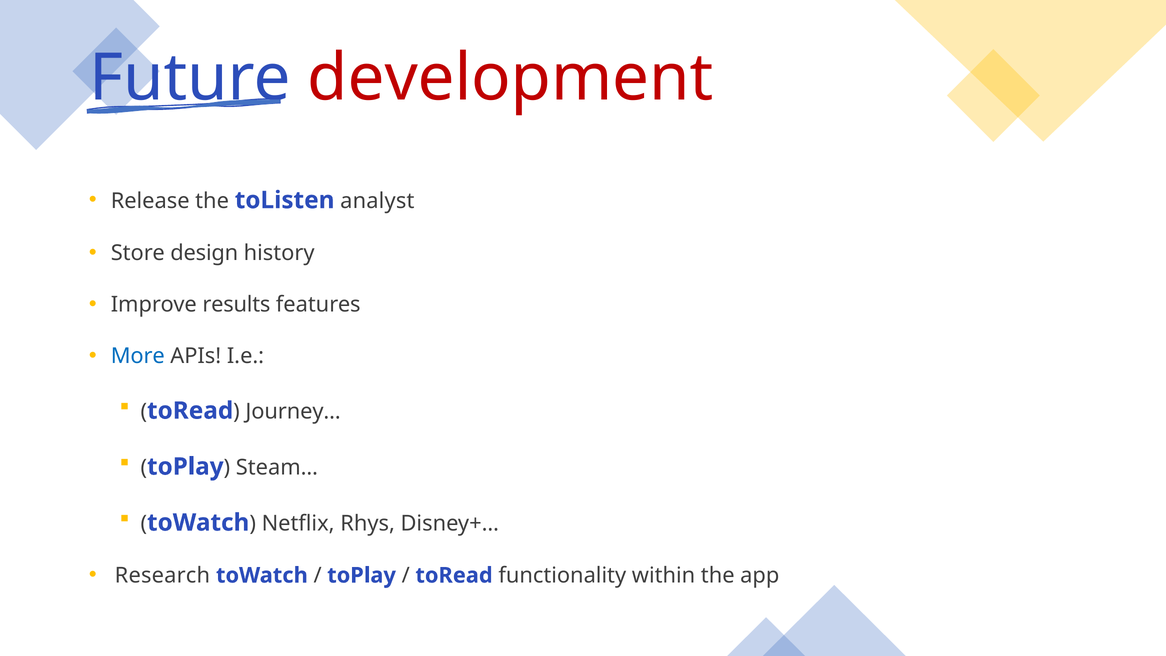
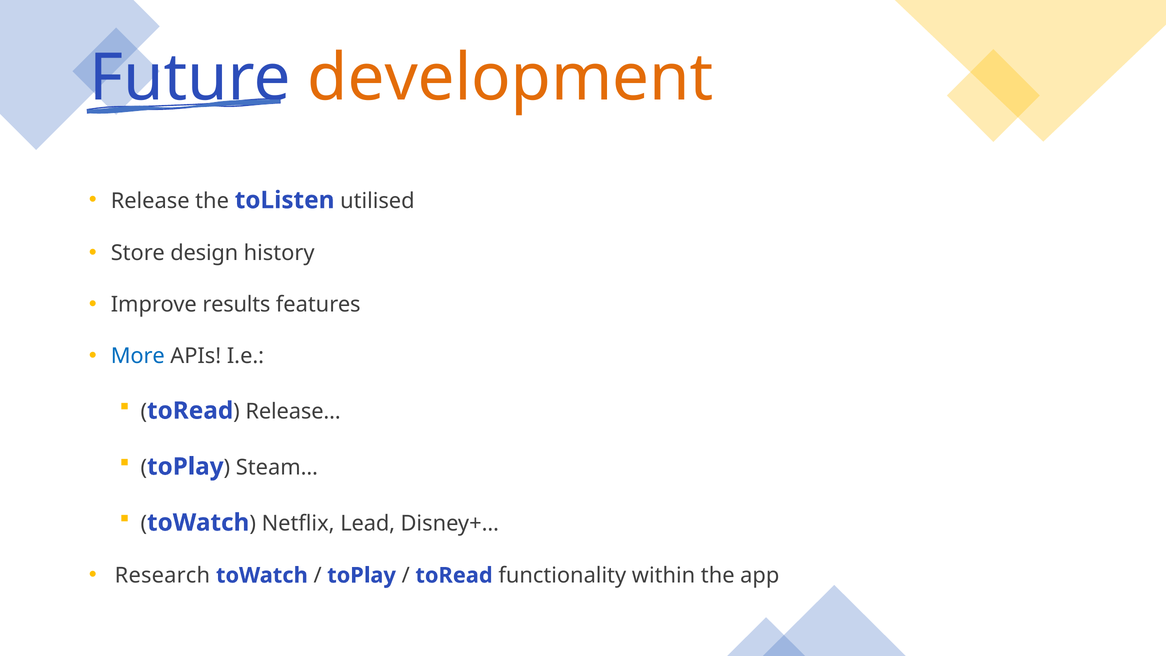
development colour: red -> orange (510, 78)
analyst: analyst -> utilised (377, 201)
Journey…: Journey… -> Release… (293, 411)
Rhys: Rhys -> Lead (368, 523)
